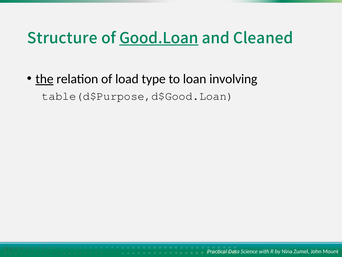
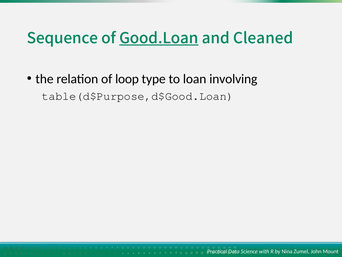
Structure: Structure -> Sequence (62, 38)
the underline: present -> none (44, 79)
load: load -> loop (127, 79)
